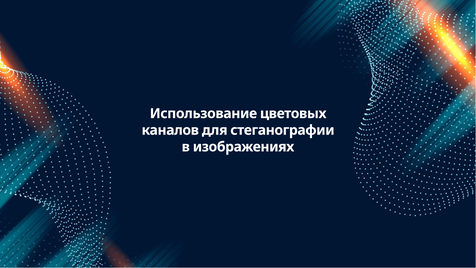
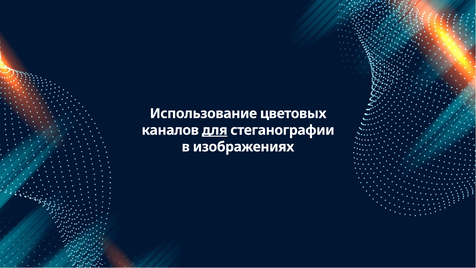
для underline: none -> present (215, 130)
